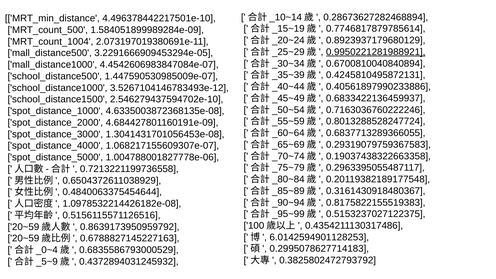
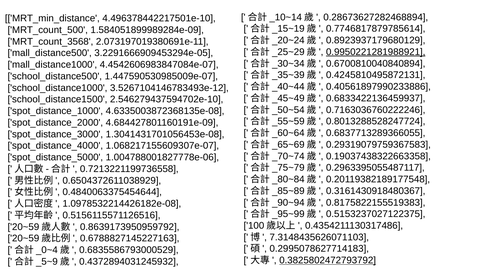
MRT_count_1004: MRT_count_1004 -> MRT_count_3568 (50, 42)
6.0142594901128253: 6.0142594901128253 -> 7.3148435626071103 (319, 237)
0.3825802472793792 underline: none -> present (328, 260)
